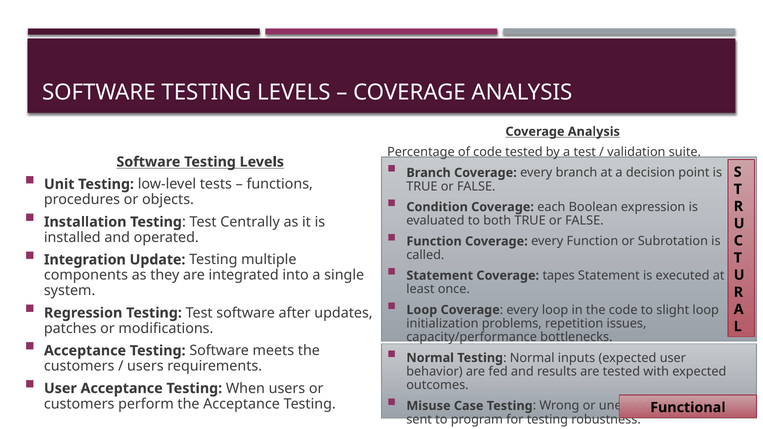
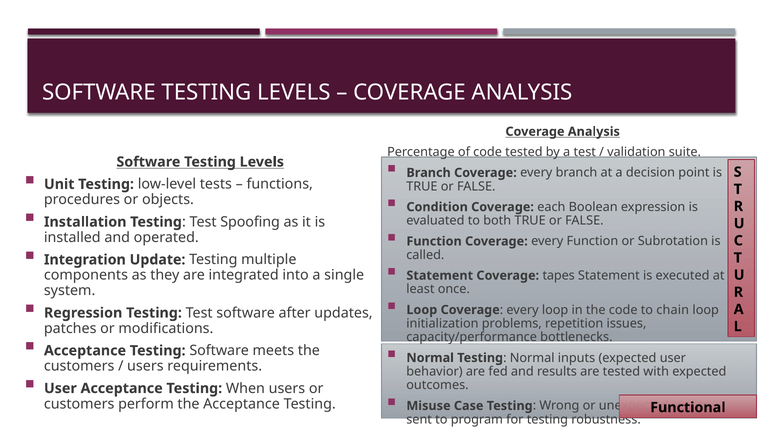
Centrally: Centrally -> Spoofing (250, 222)
slight: slight -> chain (673, 310)
